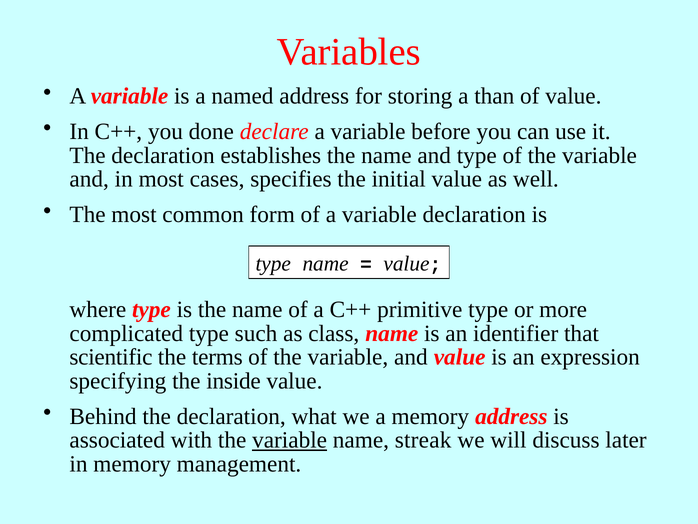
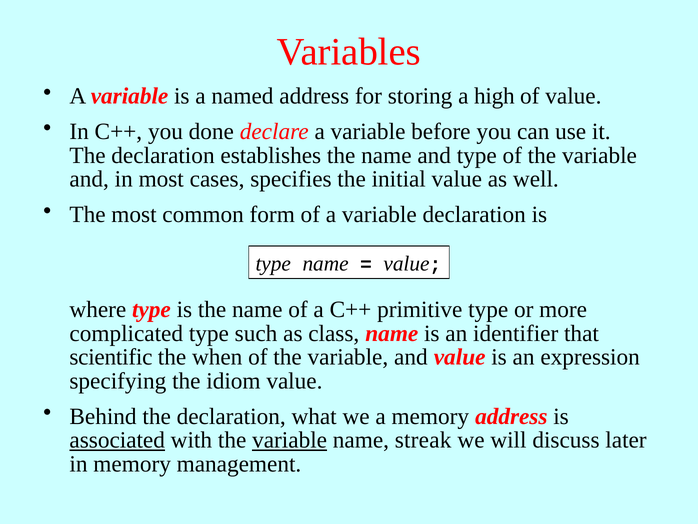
than: than -> high (494, 96)
terms: terms -> when (217, 357)
inside: inside -> idiom (233, 381)
associated underline: none -> present (117, 440)
